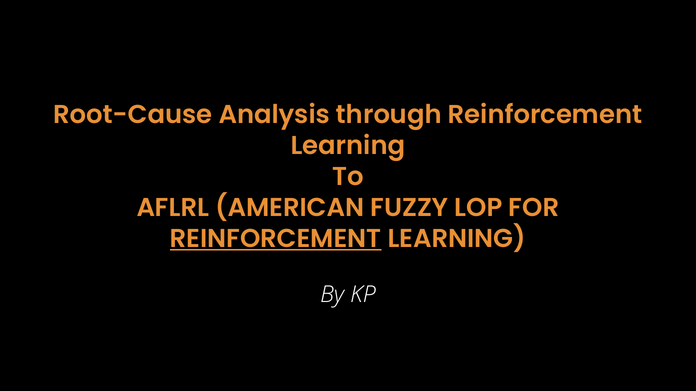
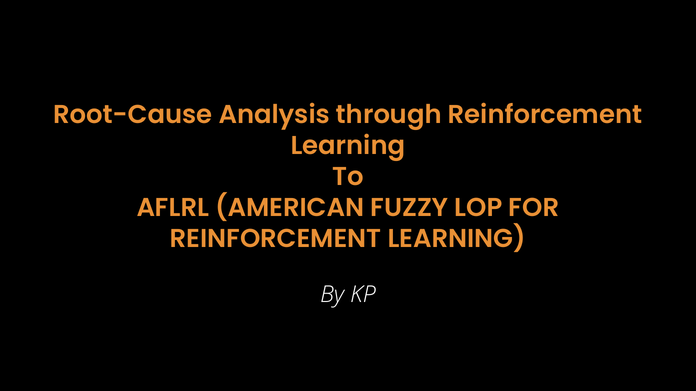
REINFORCEMENT underline: present -> none (276, 239)
